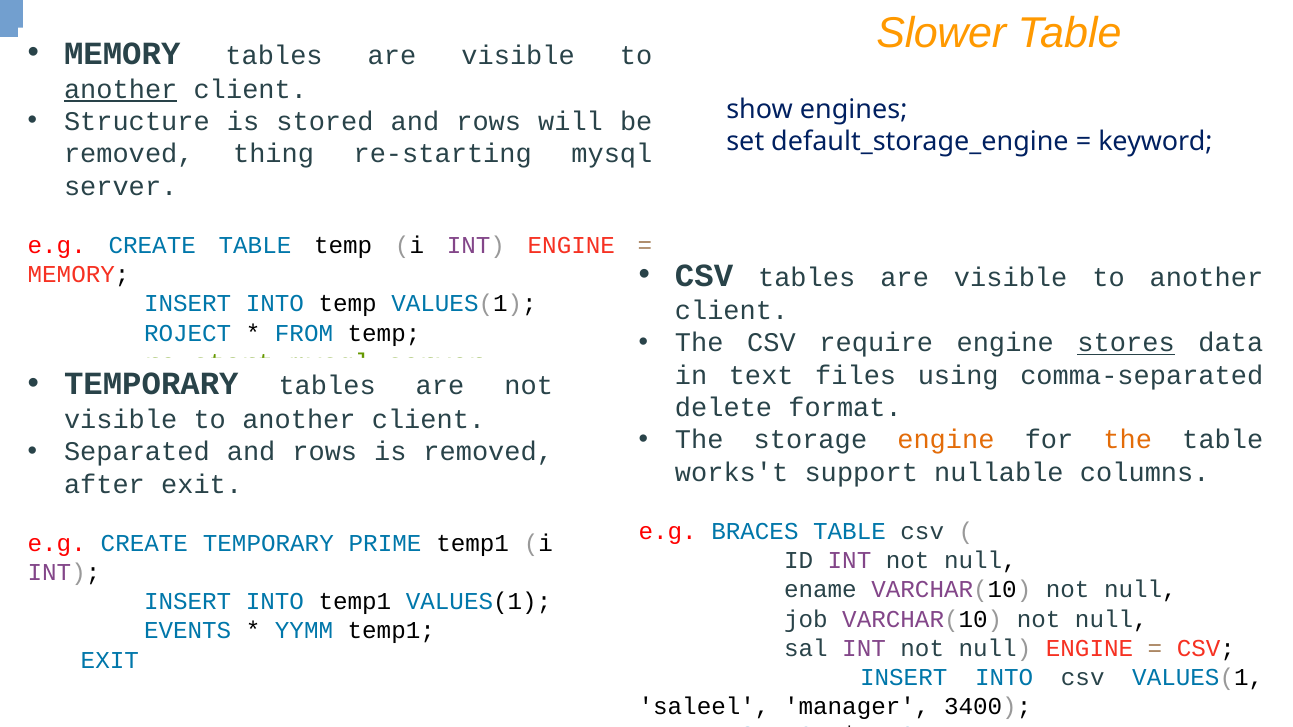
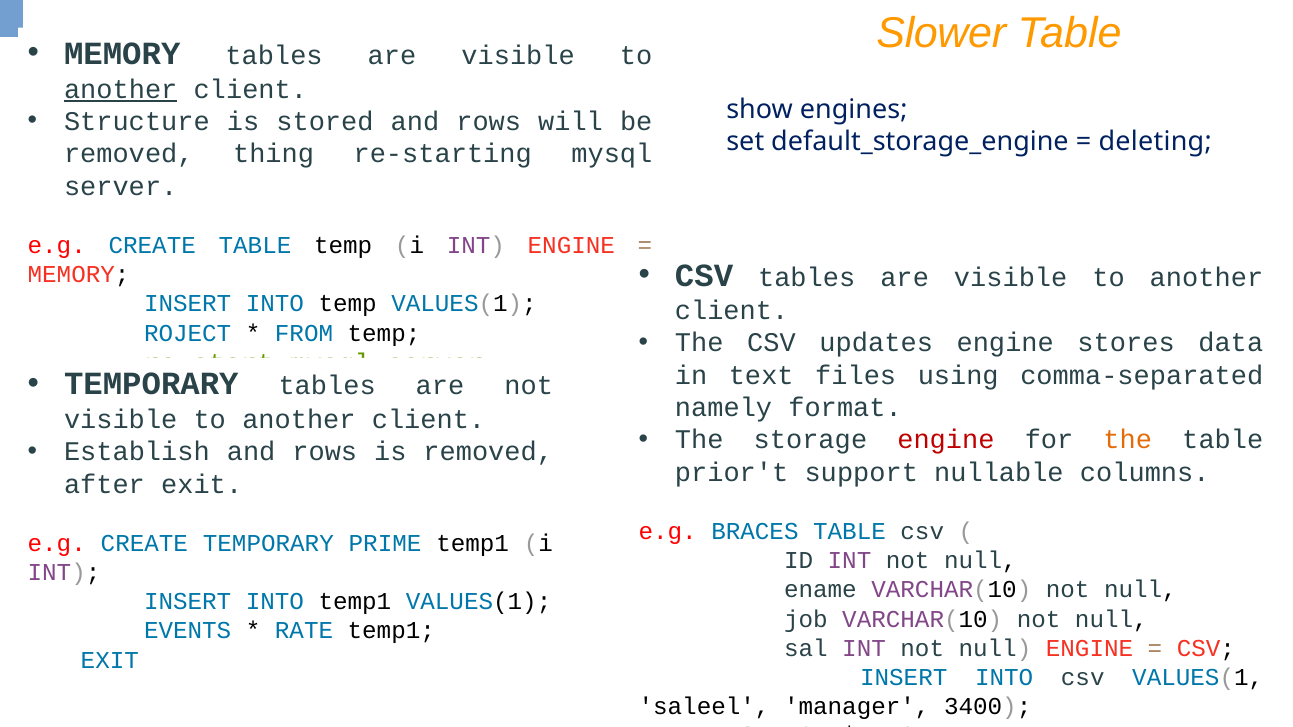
keyword: keyword -> deleting (1155, 142)
require: require -> updates (876, 343)
stores underline: present -> none (1126, 343)
delete: delete -> namely (724, 408)
engine colour: orange -> red (946, 440)
Separated: Separated -> Establish (137, 452)
works't: works't -> prior't (732, 472)
YYMM: YYMM -> RATE (304, 631)
